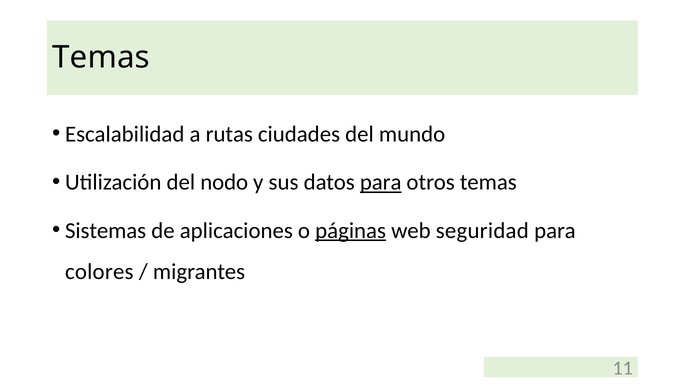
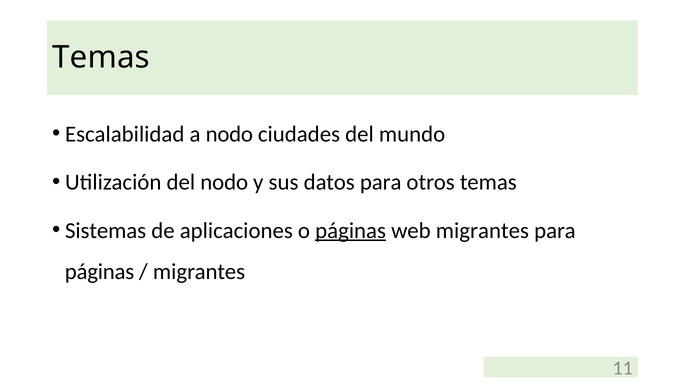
a rutas: rutas -> nodo (229, 134)
para underline: present -> none (381, 182)
web seguridad: seguridad -> migrantes (482, 231)
colores: colores -> páginas (100, 272)
